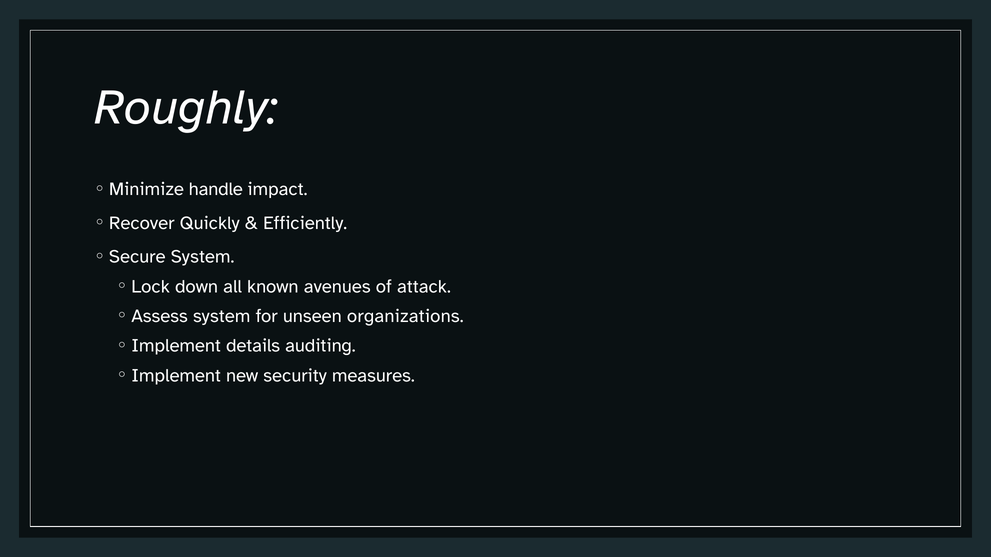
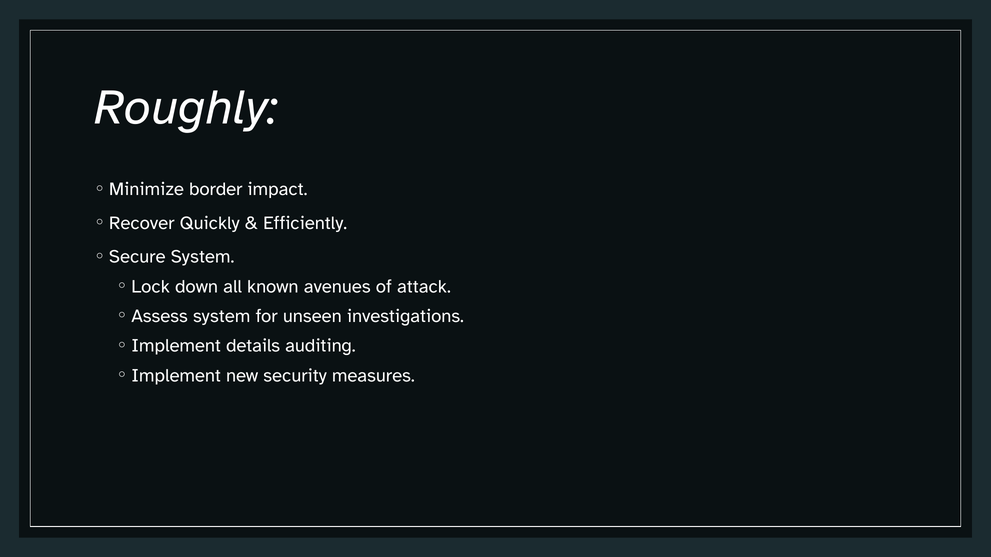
handle: handle -> border (216, 189)
organizations: organizations -> investigations (405, 316)
